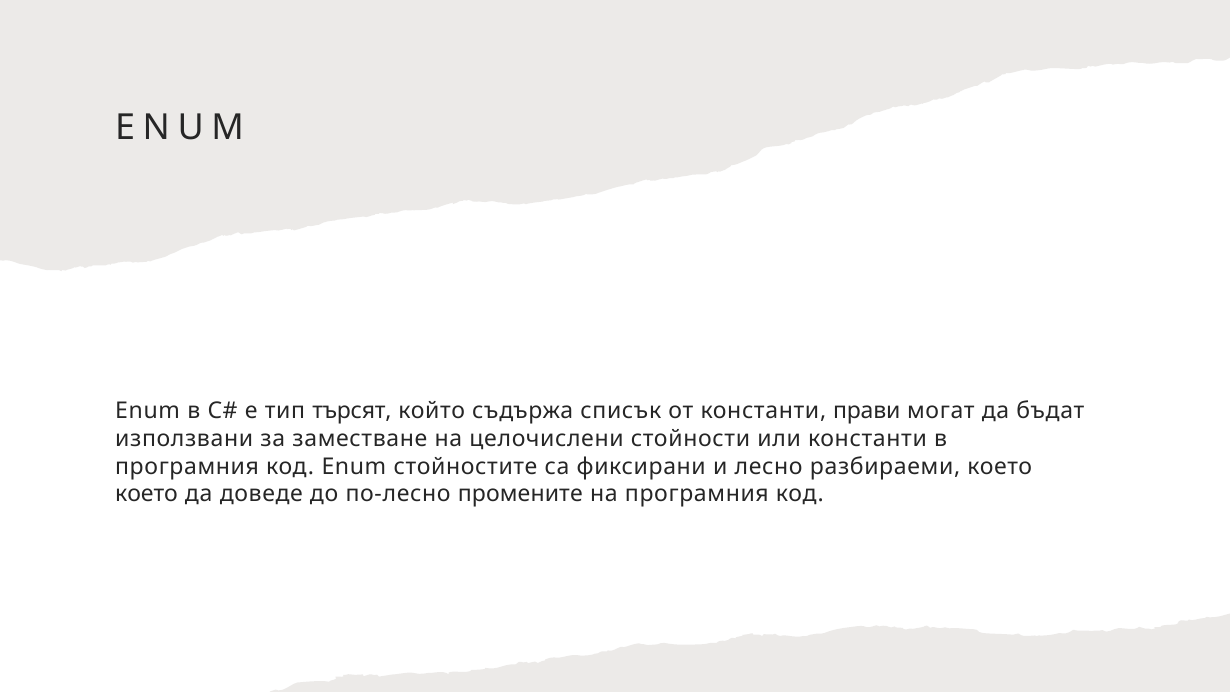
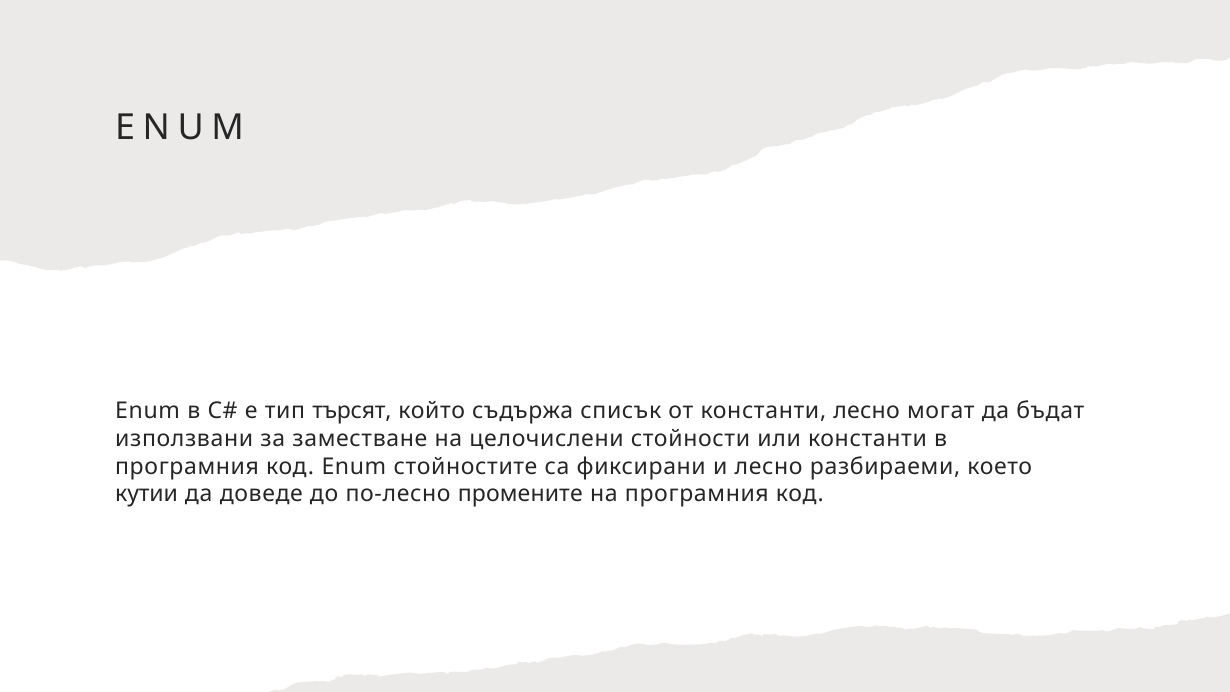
константи прави: прави -> лесно (867, 411)
което: което -> кутии (147, 494)
